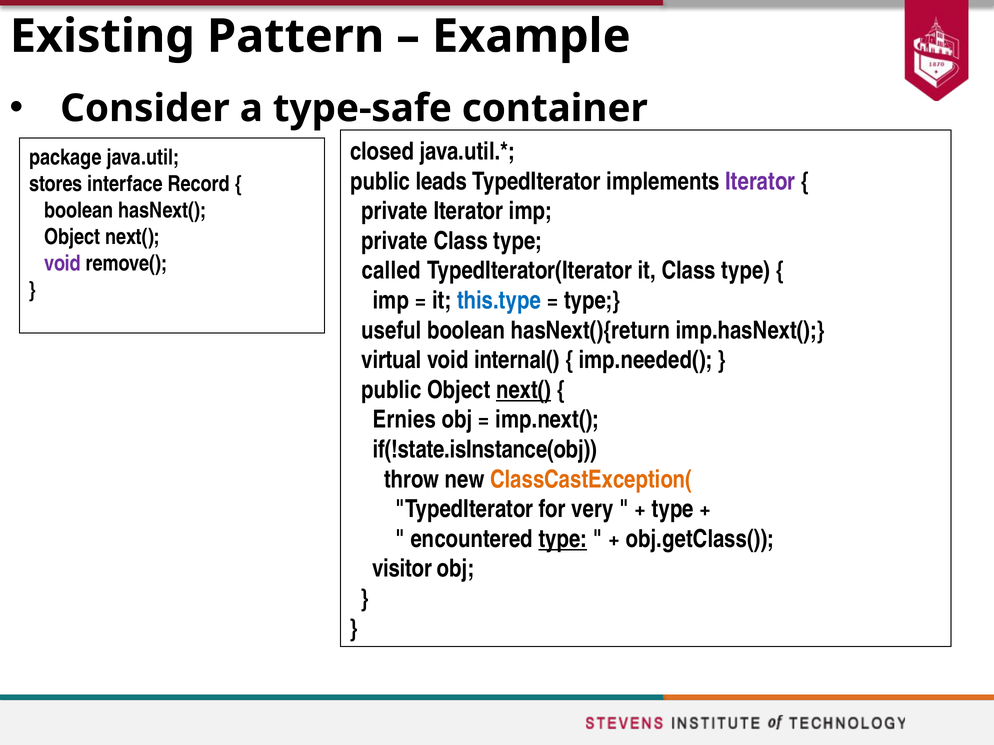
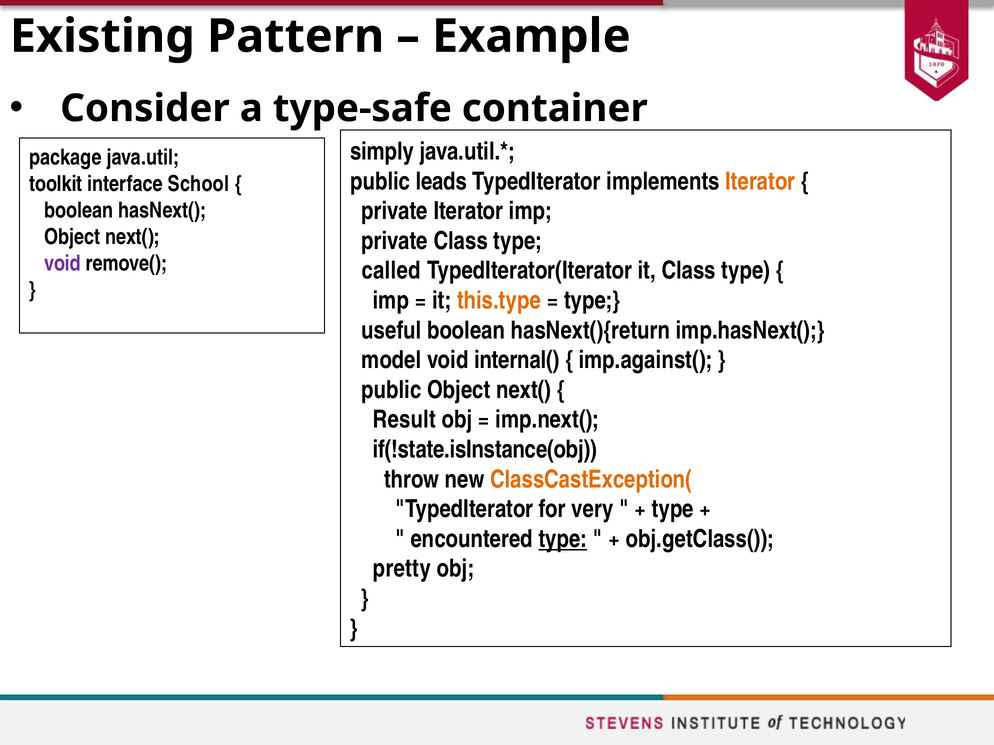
closed: closed -> simply (382, 152)
Iterator colour: purple -> orange (760, 181)
stores: stores -> toolkit (56, 184)
Record: Record -> School (198, 184)
this.type colour: blue -> orange (499, 301)
virtual: virtual -> model (391, 360)
imp.needed(: imp.needed( -> imp.against( (646, 360)
next( underline: present -> none (524, 390)
Ernies: Ernies -> Result (404, 420)
visitor: visitor -> pretty (402, 569)
